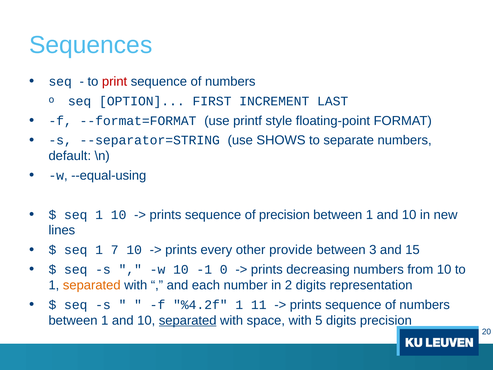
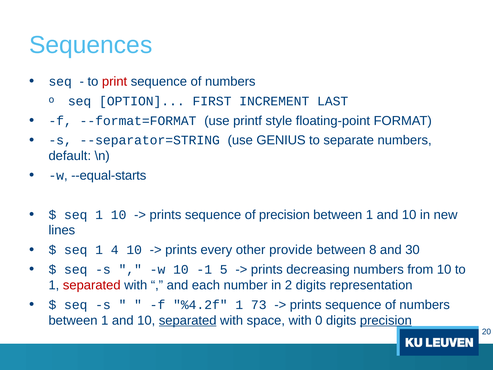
SHOWS: SHOWS -> GENIUS (281, 140)
--equal-using: --equal-using -> --equal-starts (109, 175)
7: 7 -> 4 (115, 250)
3: 3 -> 8 (373, 250)
15: 15 -> 30 (412, 250)
0: 0 -> 5 (224, 269)
separated colour: orange -> red (92, 285)
11: 11 -> 73 (259, 305)
5: 5 -> 0 (319, 320)
precision underline: none -> present (386, 320)
